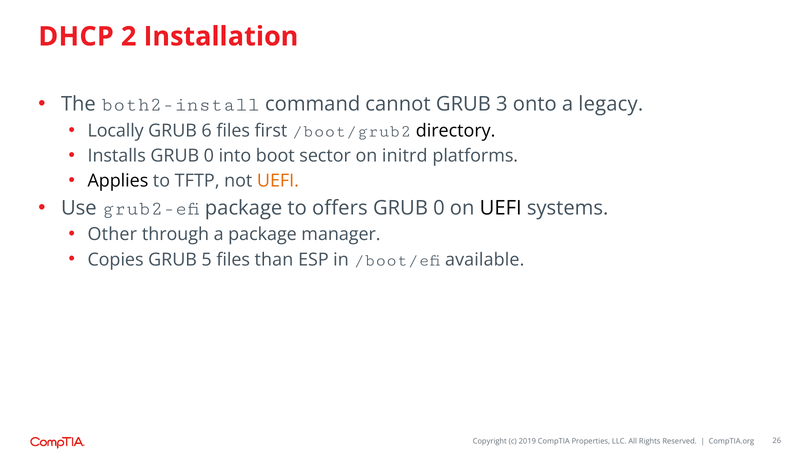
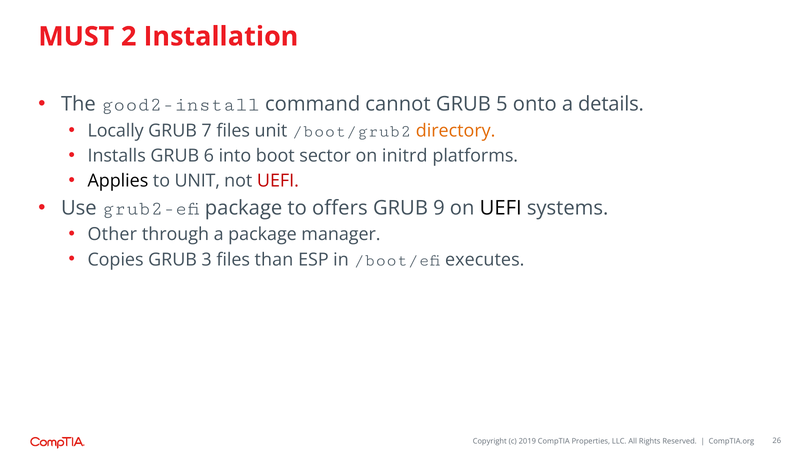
DHCP: DHCP -> MUST (76, 37)
both2-install: both2-install -> good2-install (180, 104)
3: 3 -> 5 (502, 104)
legacy: legacy -> details (611, 104)
6: 6 -> 7 (207, 131)
files first: first -> unit (271, 131)
directory colour: black -> orange (456, 131)
Installs GRUB 0: 0 -> 6 (209, 156)
to TFTP: TFTP -> UNIT (197, 181)
UEFI colour: orange -> red (278, 181)
0: 0 -> 9 (439, 208)
5: 5 -> 3 (207, 259)
available: available -> executes (485, 259)
